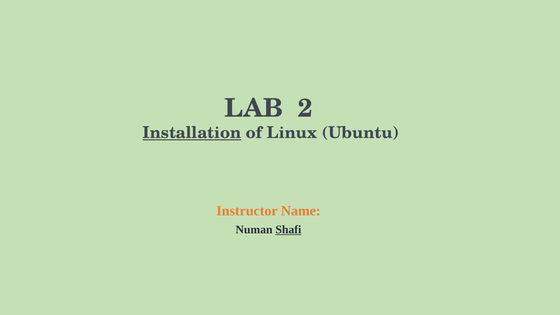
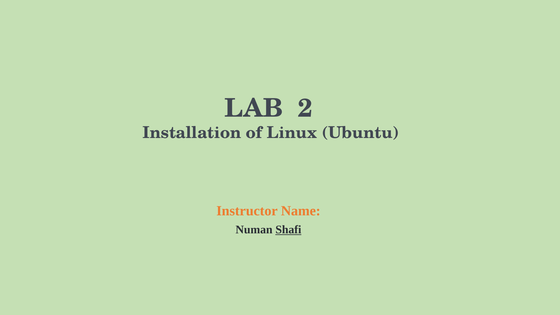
Installation underline: present -> none (192, 133)
